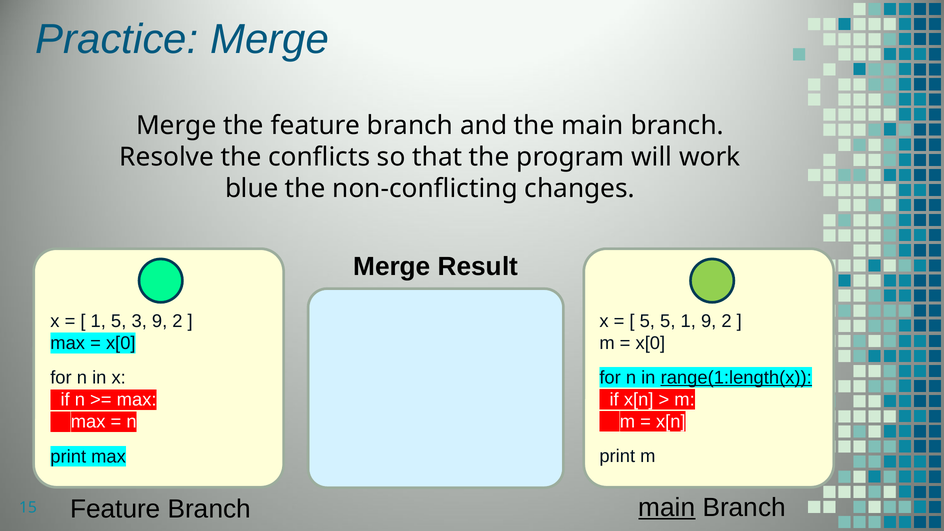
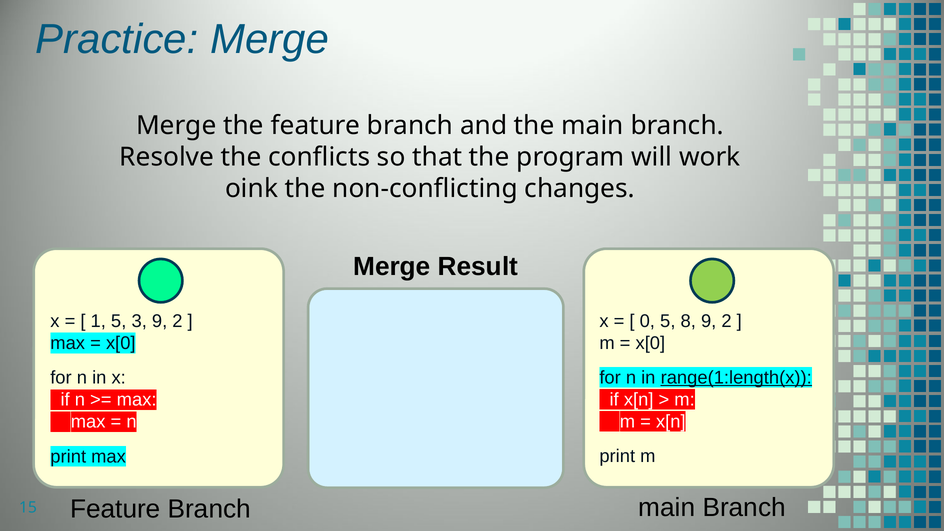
blue: blue -> oink (252, 189)
5: 5 -> 0 (647, 321)
5 1: 1 -> 8 (688, 321)
main underline: present -> none (667, 507)
